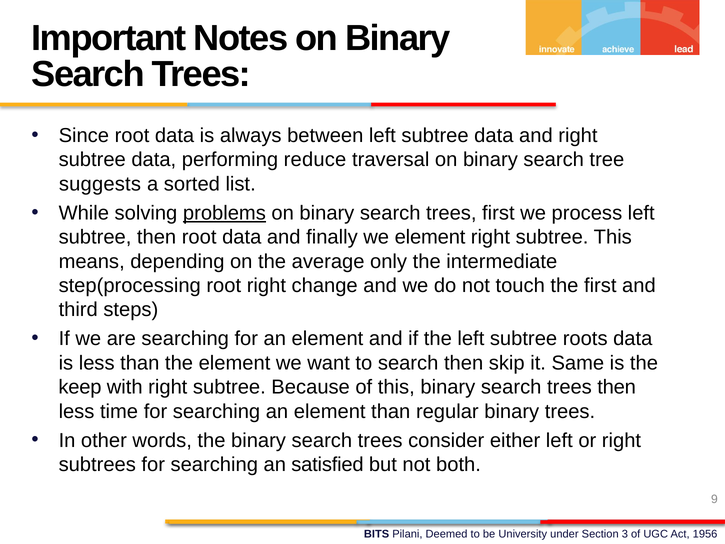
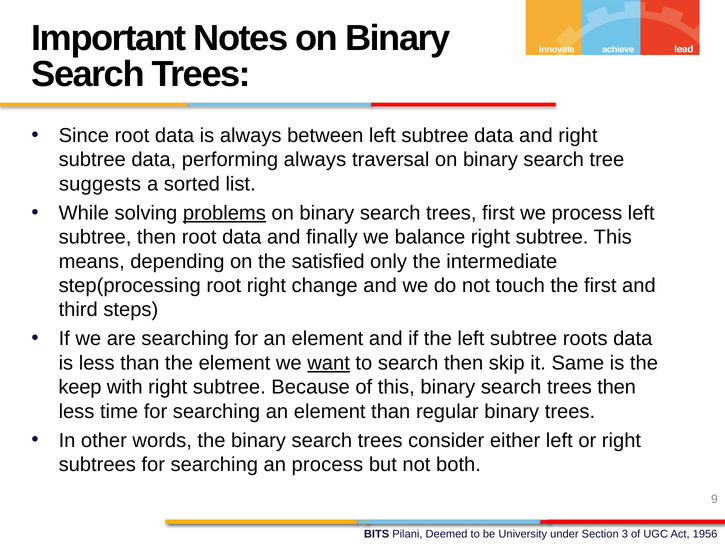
performing reduce: reduce -> always (315, 160)
we element: element -> balance (430, 237)
average: average -> satisfied (328, 261)
want underline: none -> present (329, 363)
an satisfied: satisfied -> process (327, 464)
